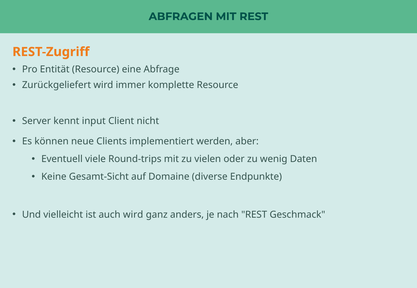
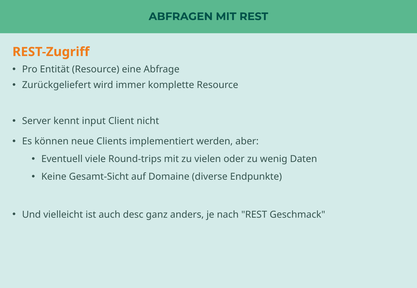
auch wird: wird -> desc (133, 215)
